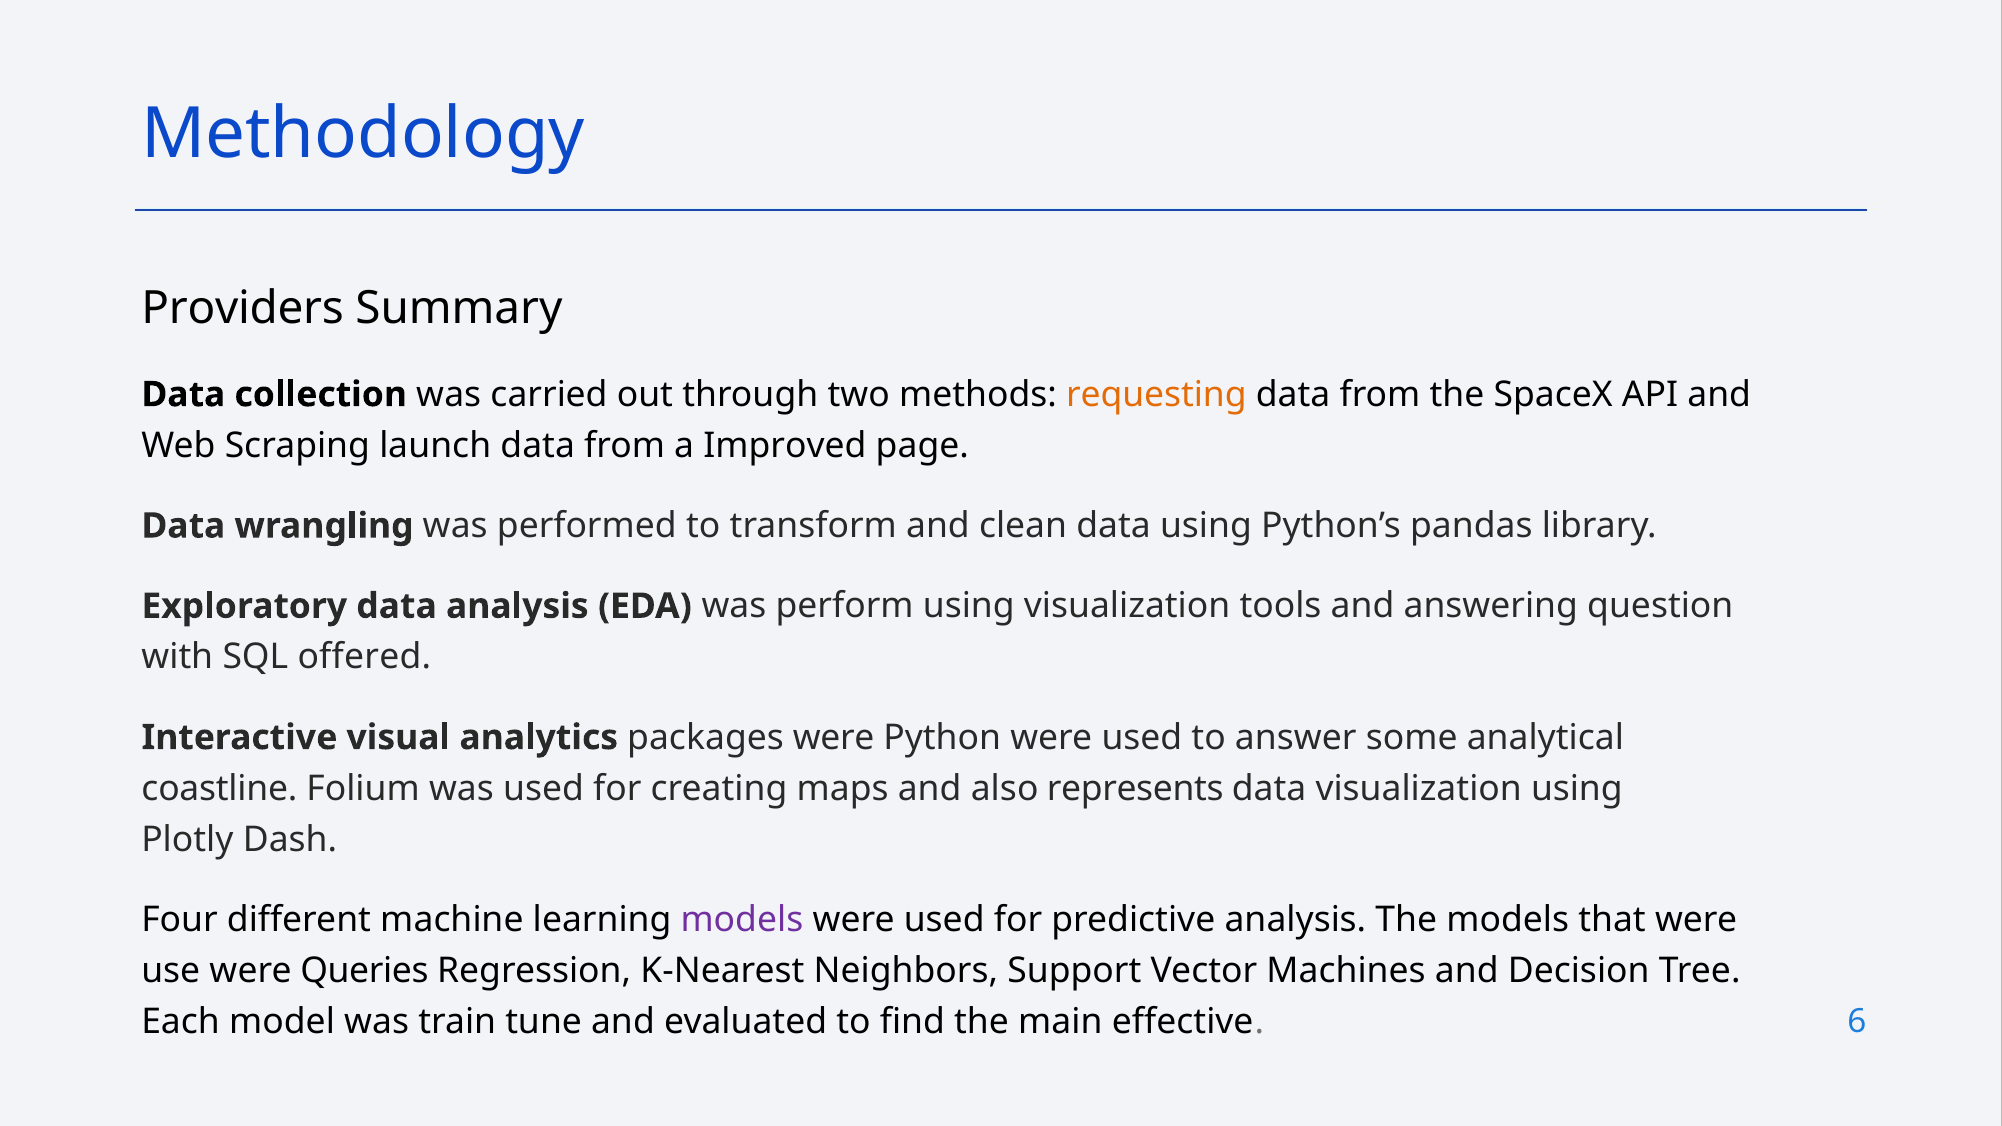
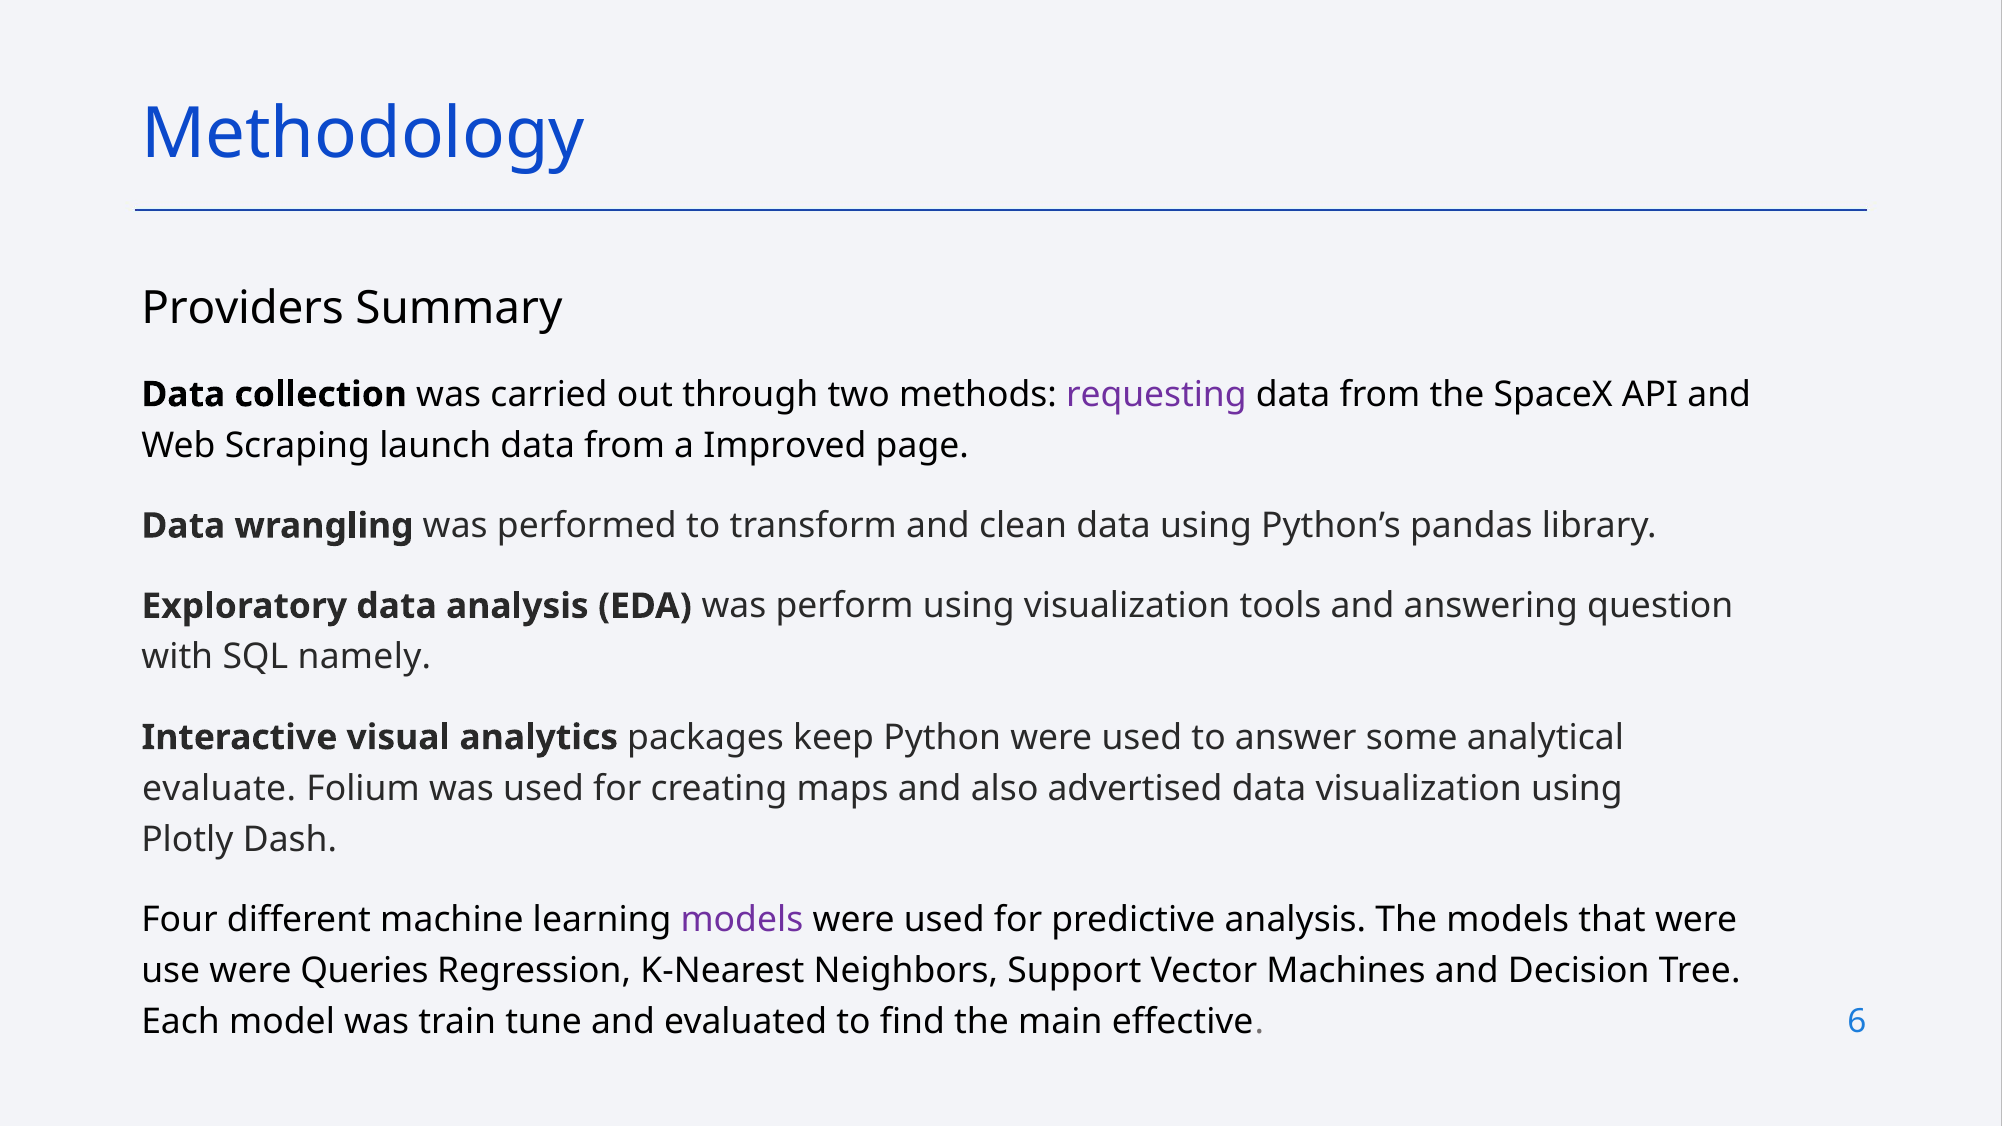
requesting colour: orange -> purple (1156, 395)
offered: offered -> namely (364, 657)
packages were: were -> keep (833, 738)
coastline: coastline -> evaluate (219, 789)
represents: represents -> advertised (1135, 789)
